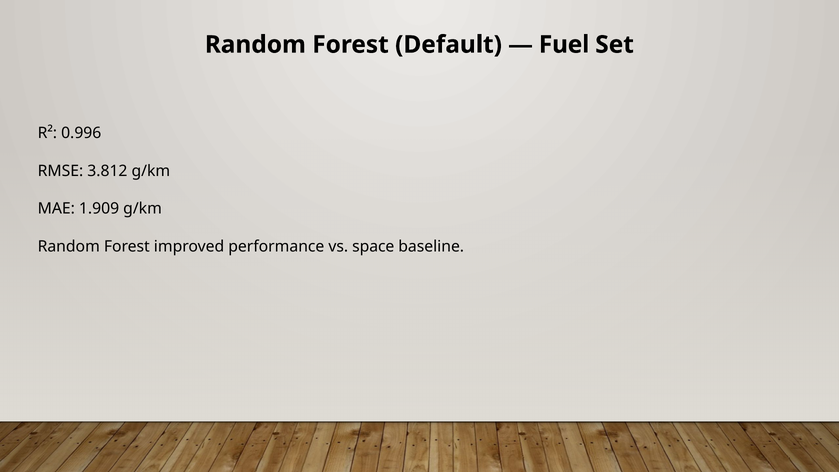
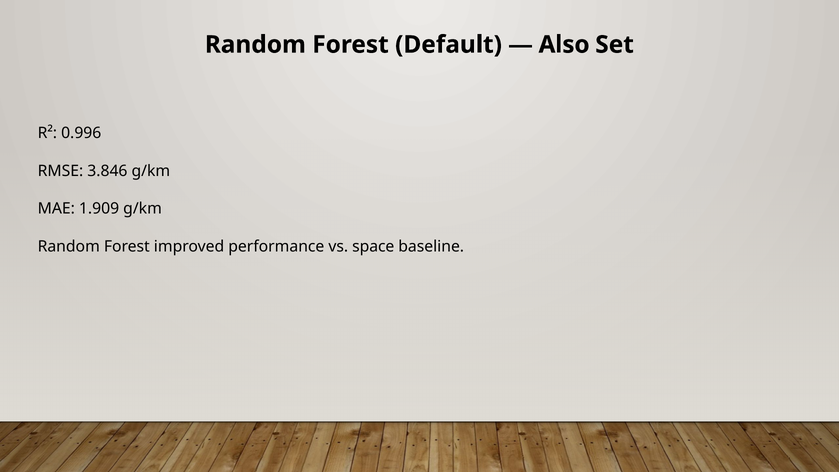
Fuel: Fuel -> Also (564, 45)
3.812: 3.812 -> 3.846 (107, 171)
